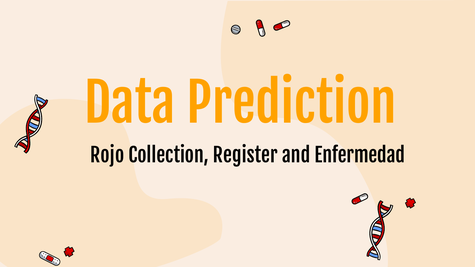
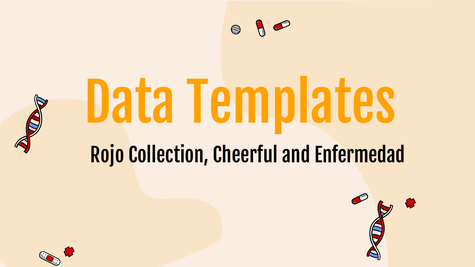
Prediction: Prediction -> Templates (291, 106)
Register: Register -> Cheerful (245, 156)
